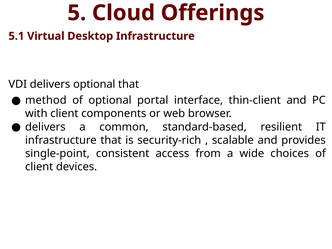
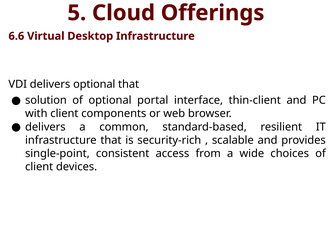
5.1: 5.1 -> 6.6 (16, 36)
method: method -> solution (46, 100)
